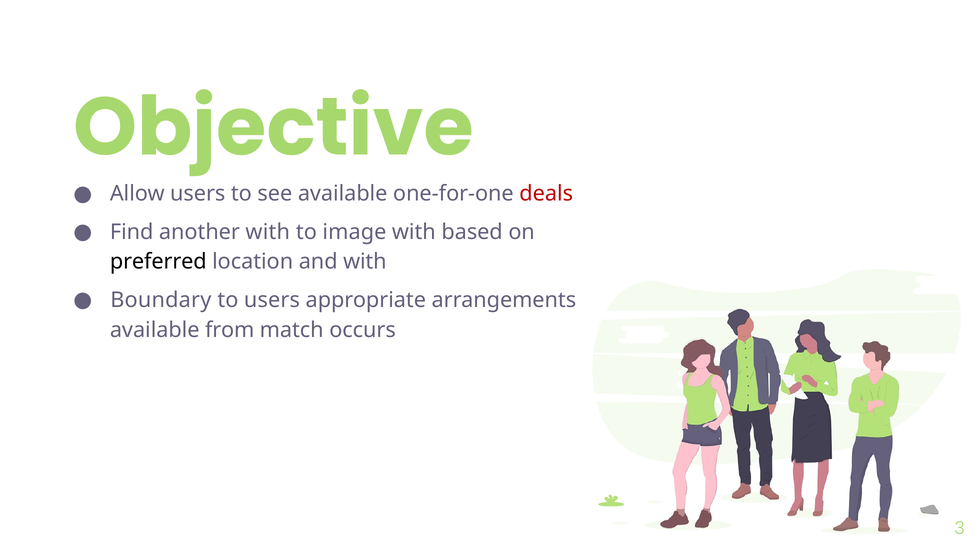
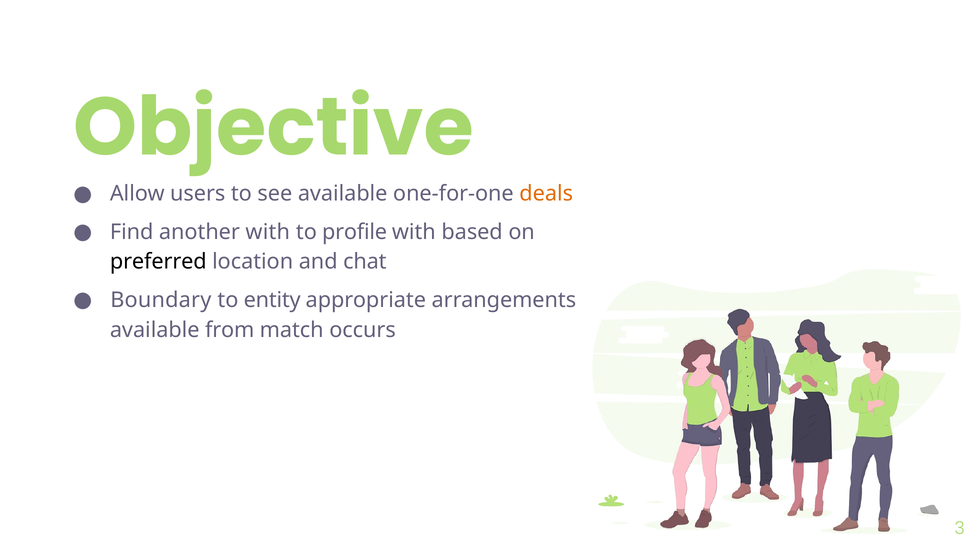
deals colour: red -> orange (546, 194)
image: image -> profile (355, 232)
and with: with -> chat (365, 262)
to users: users -> entity (272, 300)
